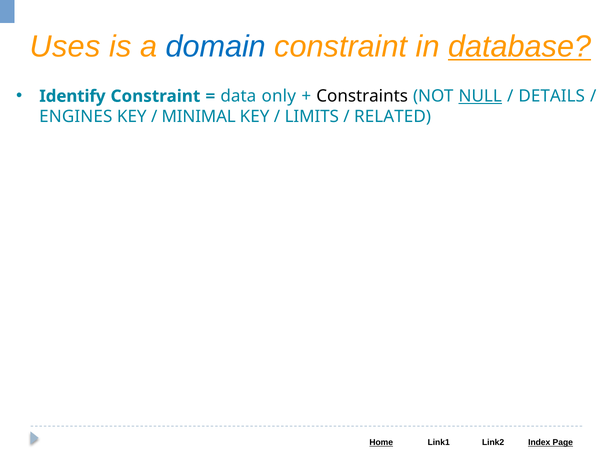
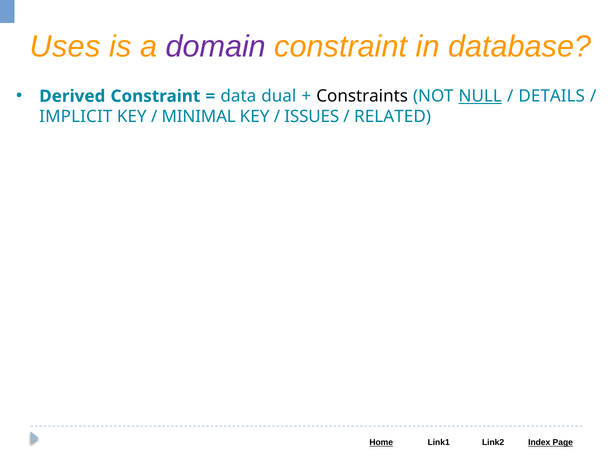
domain colour: blue -> purple (216, 47)
database underline: present -> none (520, 47)
Identify: Identify -> Derived (72, 96)
only: only -> dual (279, 96)
ENGINES: ENGINES -> IMPLICIT (76, 117)
LIMITS: LIMITS -> ISSUES (312, 117)
